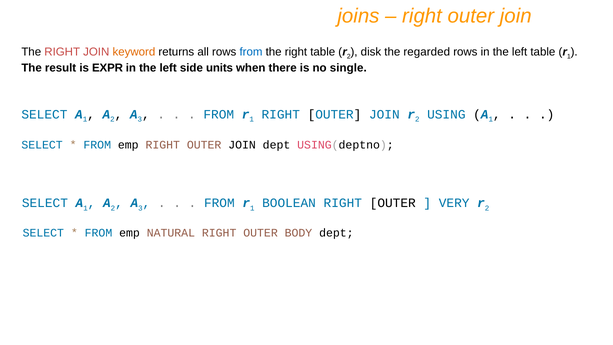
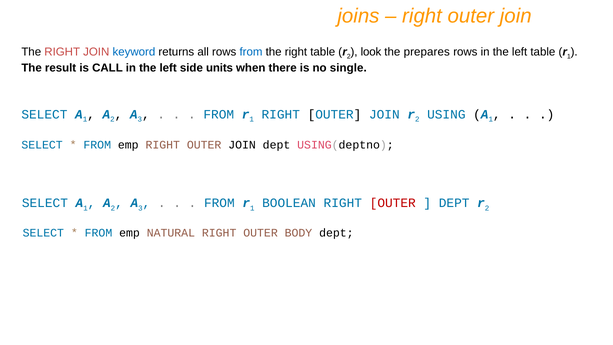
keyword colour: orange -> blue (134, 52)
disk: disk -> look (371, 52)
regarded: regarded -> prepares (427, 52)
EXPR: EXPR -> CALL (107, 68)
OUTER colour: black -> red (393, 203)
VERY: VERY -> DEPT (454, 203)
